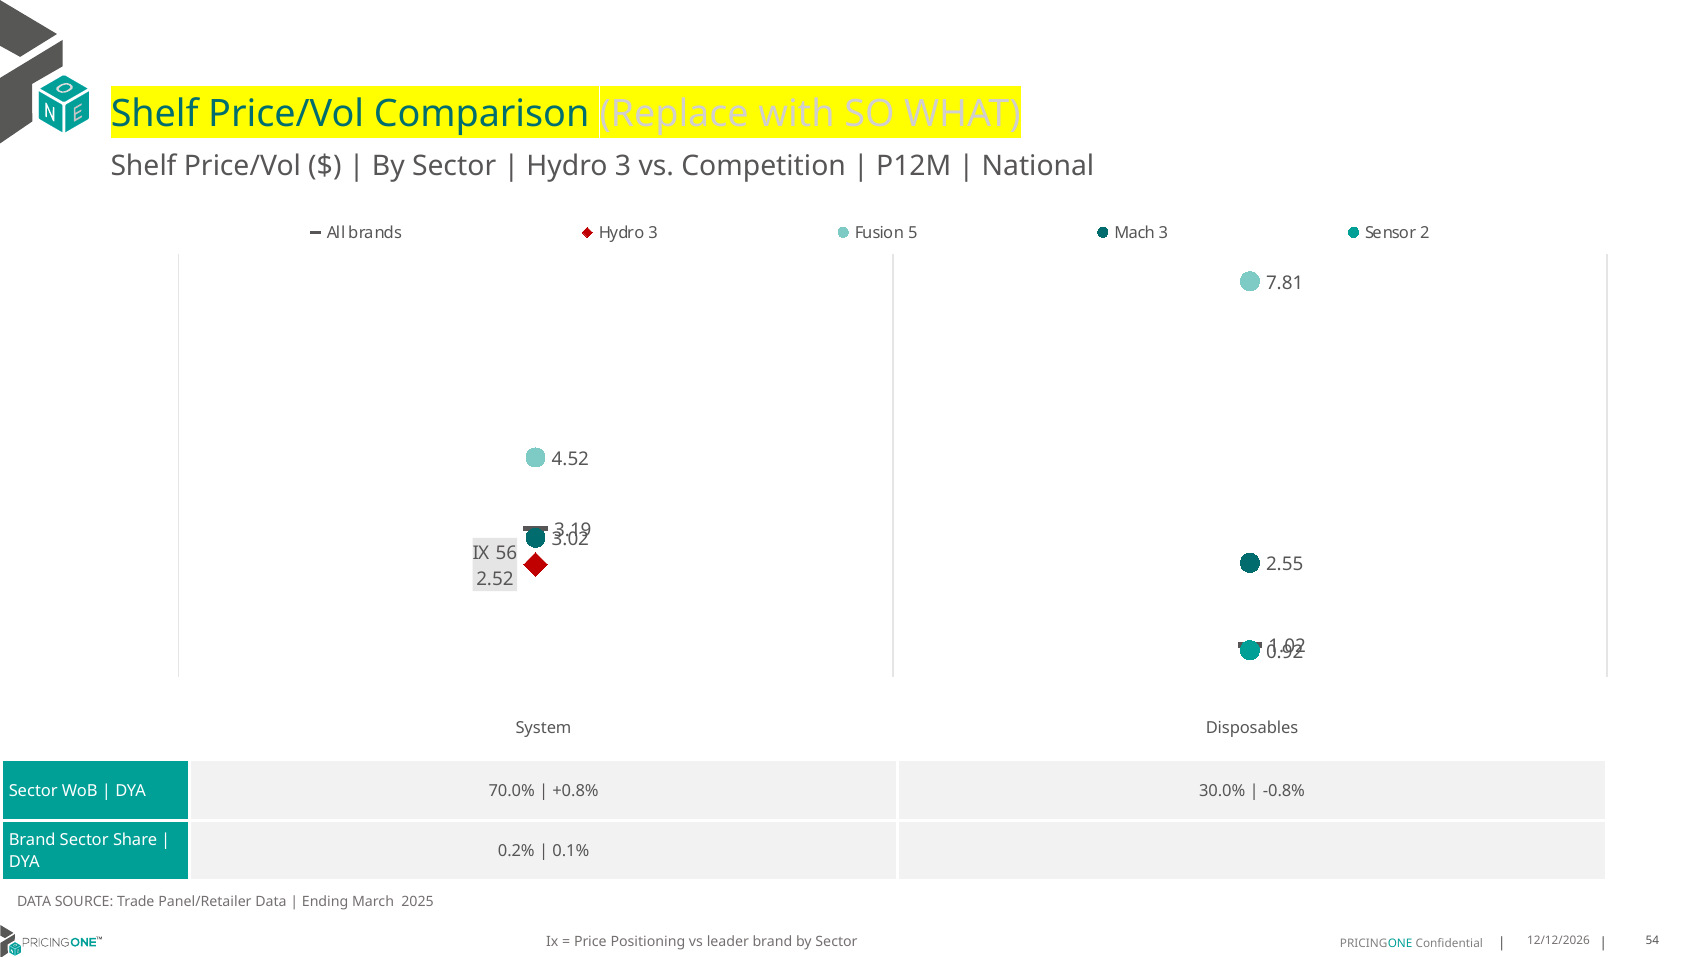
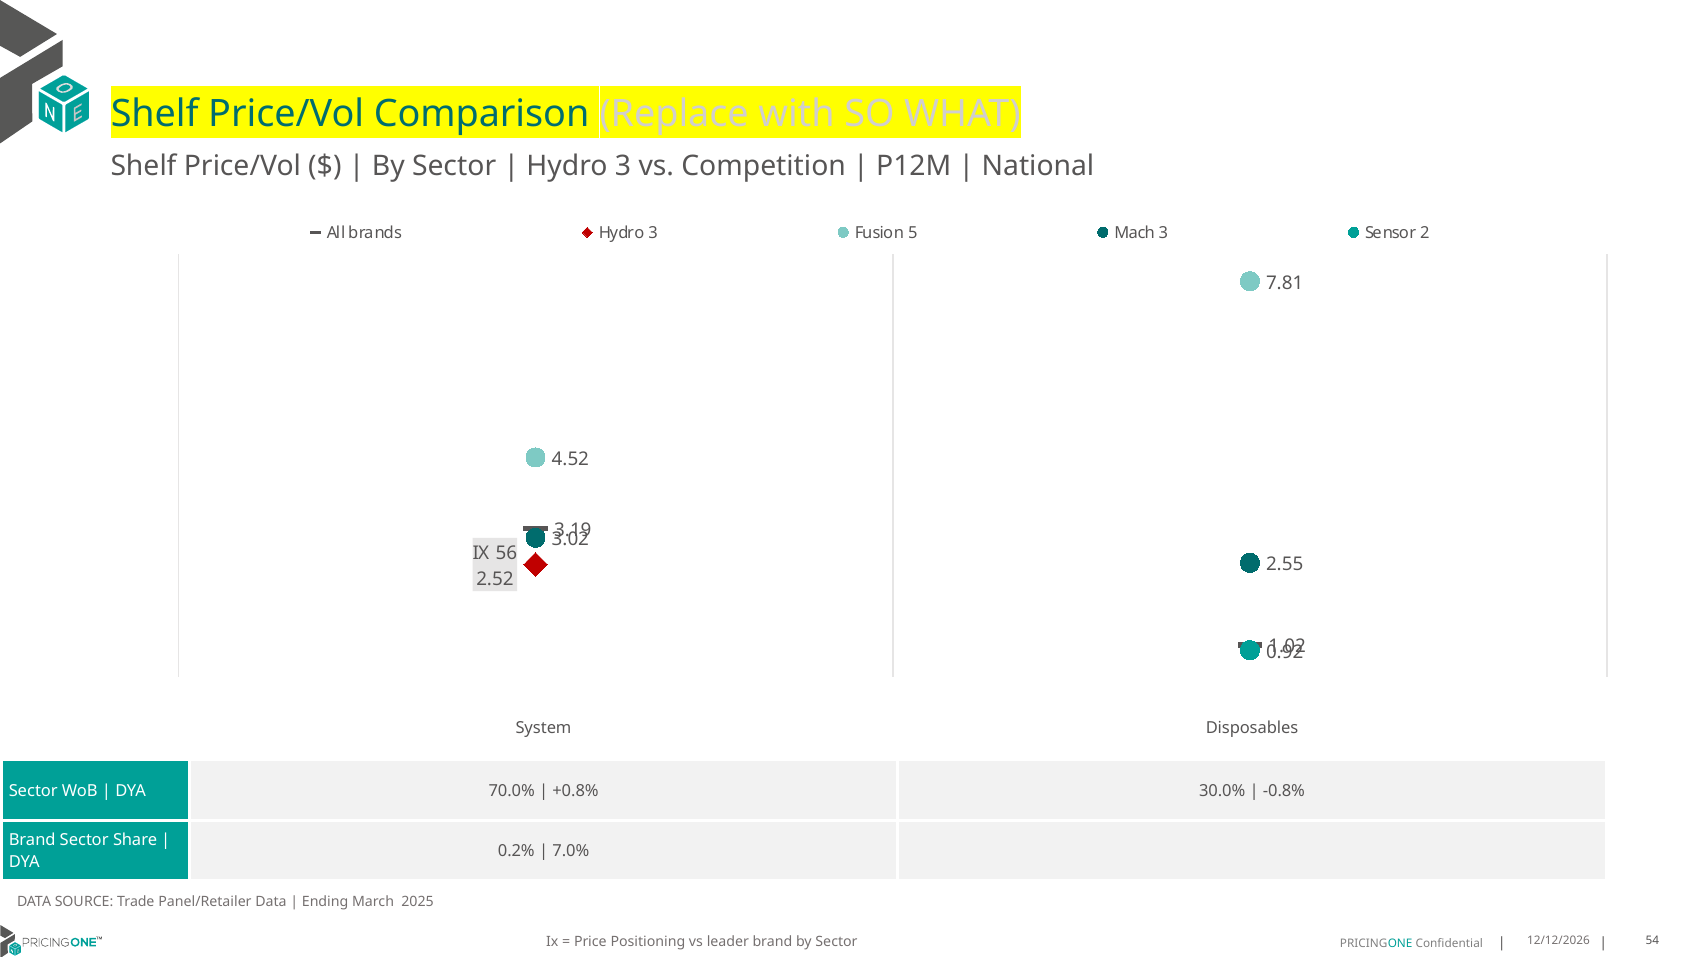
0.1%: 0.1% -> 7.0% (571, 851)
